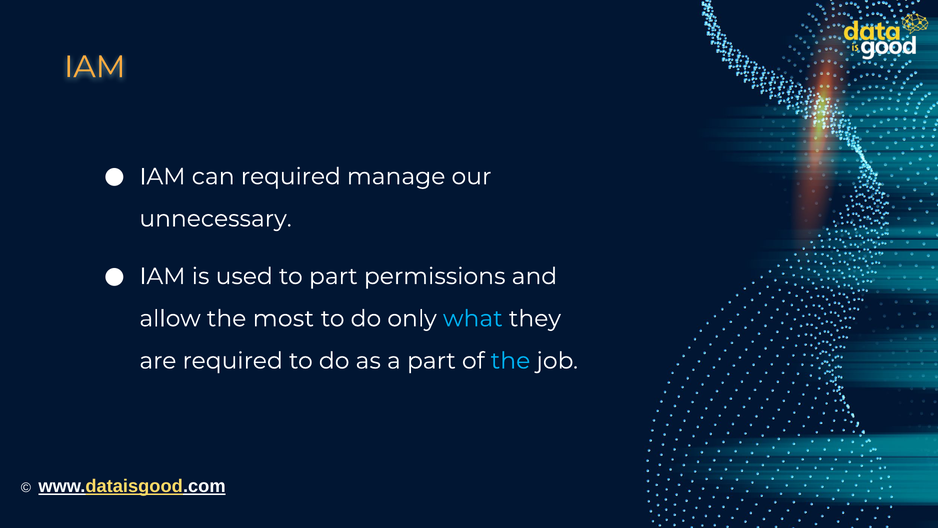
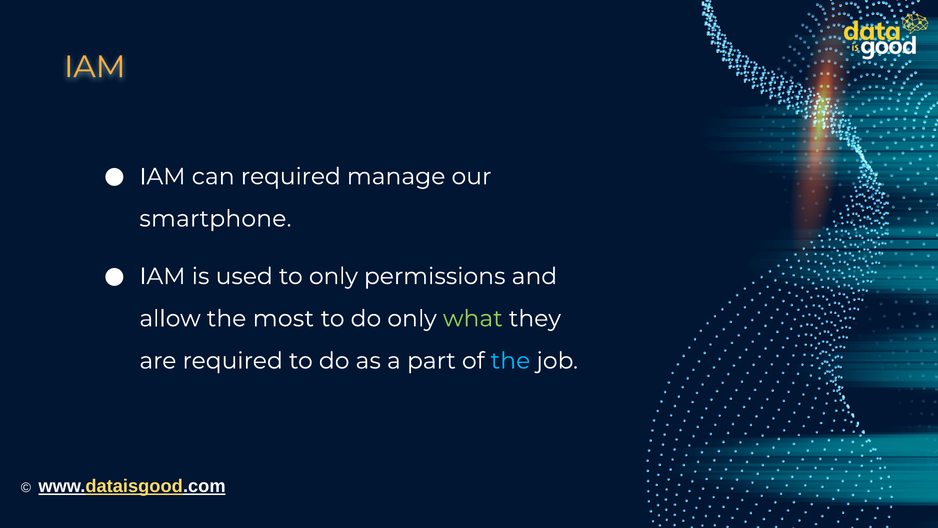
unnecessary: unnecessary -> smartphone (215, 219)
to part: part -> only (333, 276)
what colour: light blue -> light green (473, 318)
